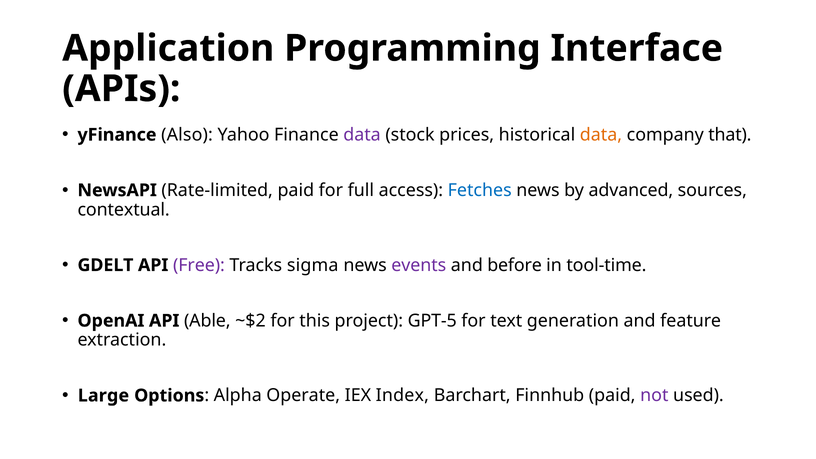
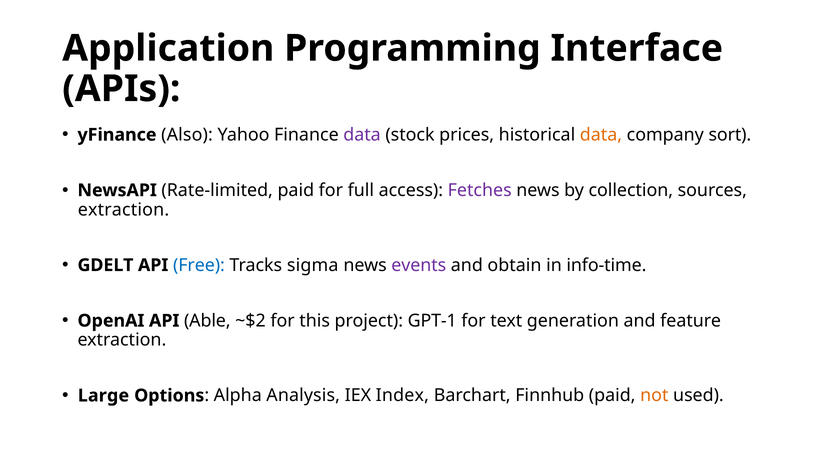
that: that -> sort (730, 135)
Fetches colour: blue -> purple (480, 190)
advanced: advanced -> collection (631, 190)
contextual: contextual -> extraction (123, 210)
Free colour: purple -> blue (199, 265)
before: before -> obtain (514, 265)
tool-time: tool-time -> info-time (606, 265)
GPT-5: GPT-5 -> GPT-1 (432, 321)
Operate: Operate -> Analysis (303, 396)
not colour: purple -> orange (654, 396)
